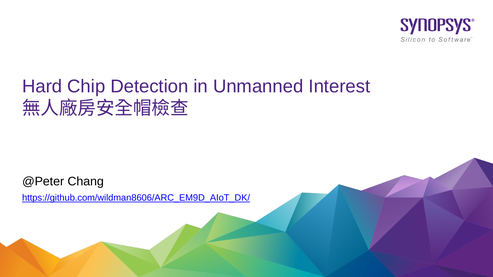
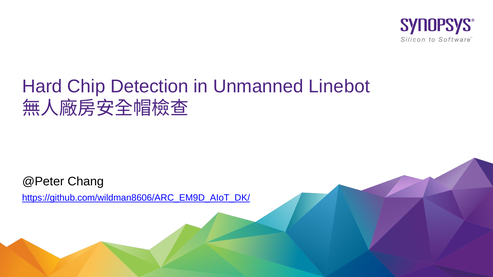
Interest: Interest -> Linebot (339, 86)
